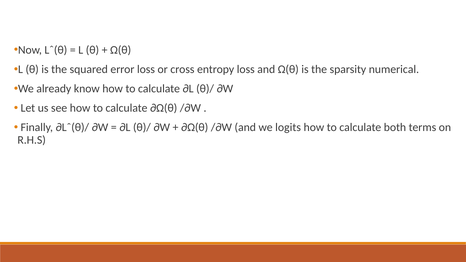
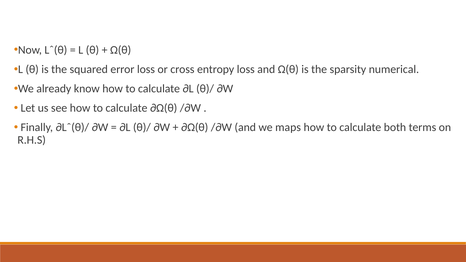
logits: logits -> maps (288, 127)
